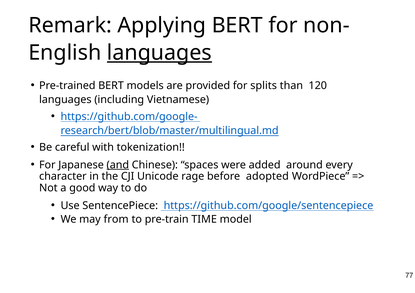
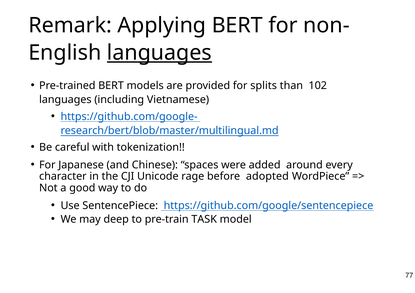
120: 120 -> 102 (318, 86)
and underline: present -> none (118, 165)
from: from -> deep (116, 219)
TIME: TIME -> TASK (204, 219)
